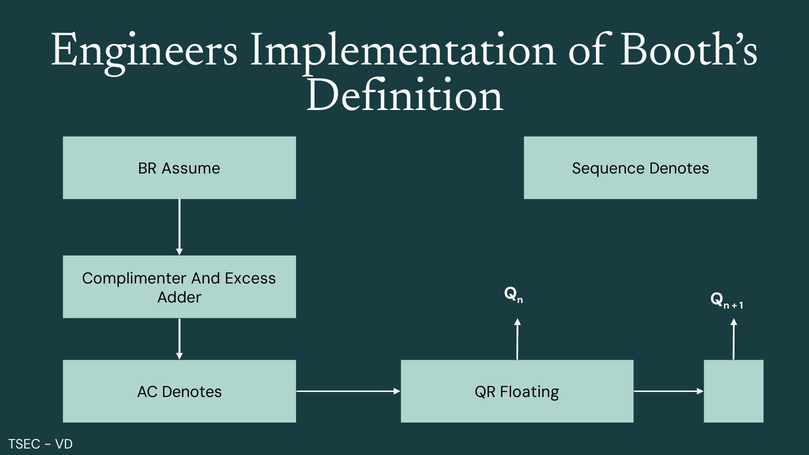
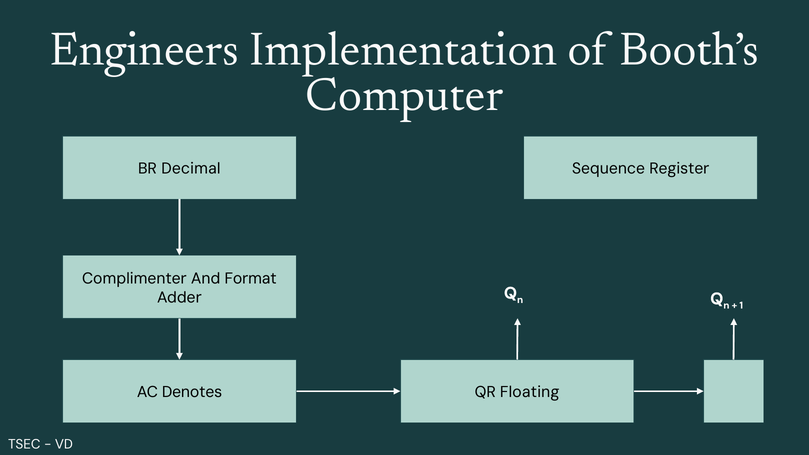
Definition: Definition -> Computer (405, 94)
Assume: Assume -> Decimal (191, 169)
Sequence Denotes: Denotes -> Register (679, 169)
Excess: Excess -> Format (251, 279)
